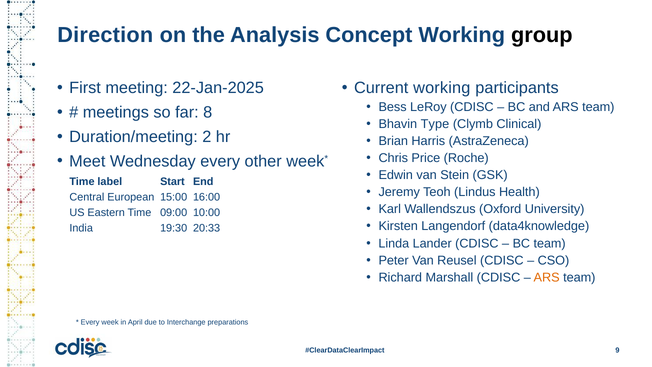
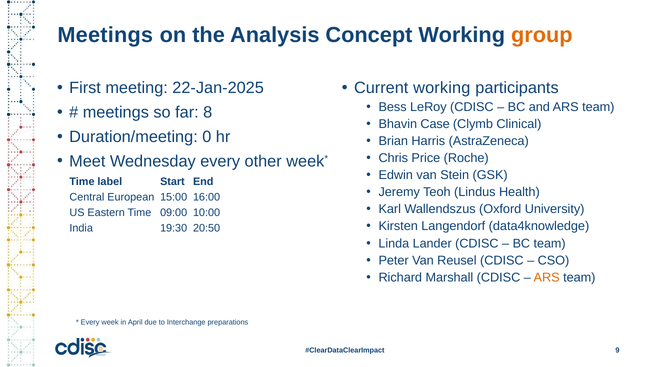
Direction: Direction -> Meetings (105, 35)
group colour: black -> orange (542, 35)
Type: Type -> Case (435, 124)
2: 2 -> 0 (207, 137)
20:33: 20:33 -> 20:50 (207, 228)
